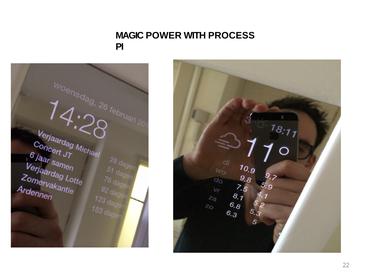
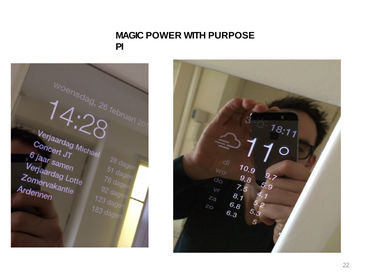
PROCESS: PROCESS -> PURPOSE (231, 35)
